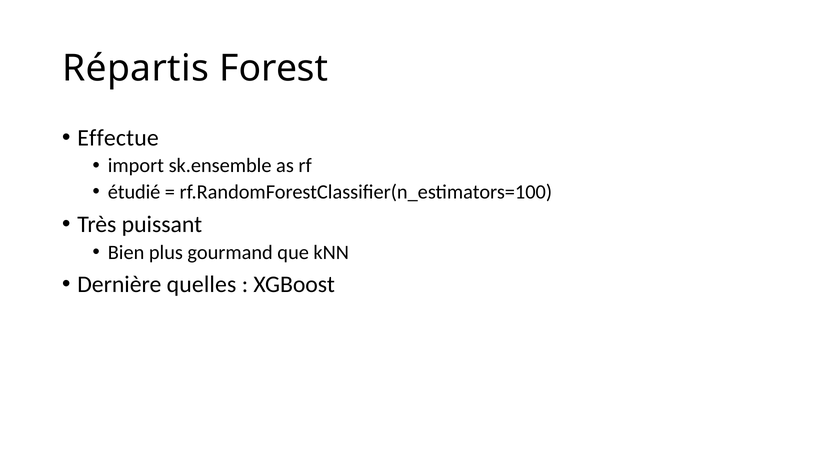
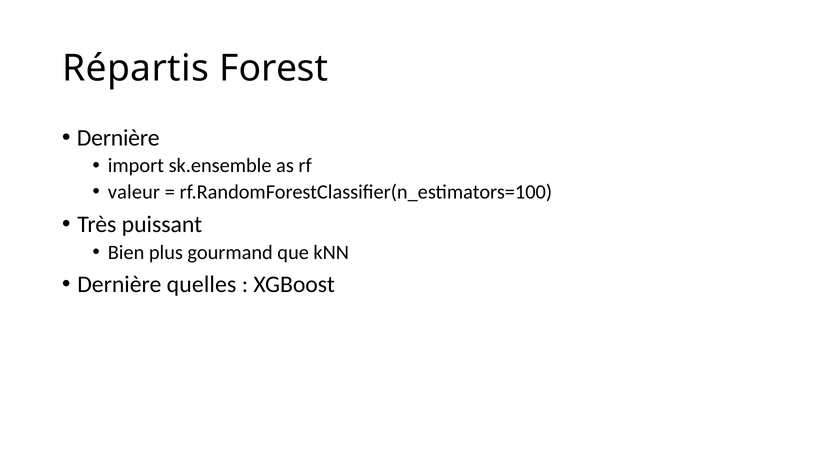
Effectue: Effectue -> Dernière (118, 138)
étudié: étudié -> valeur (134, 192)
